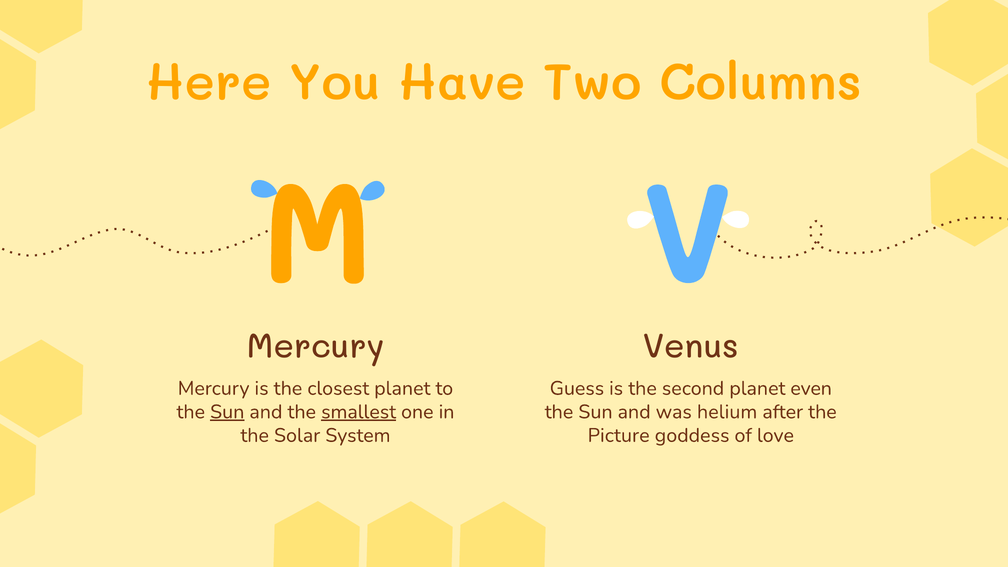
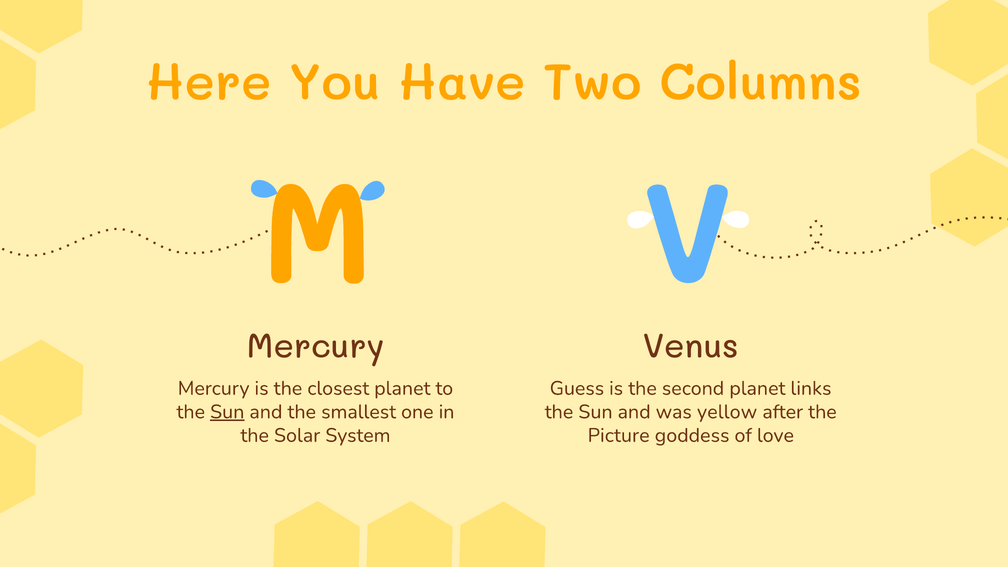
even: even -> links (811, 388)
smallest underline: present -> none (359, 412)
helium: helium -> yellow (727, 412)
